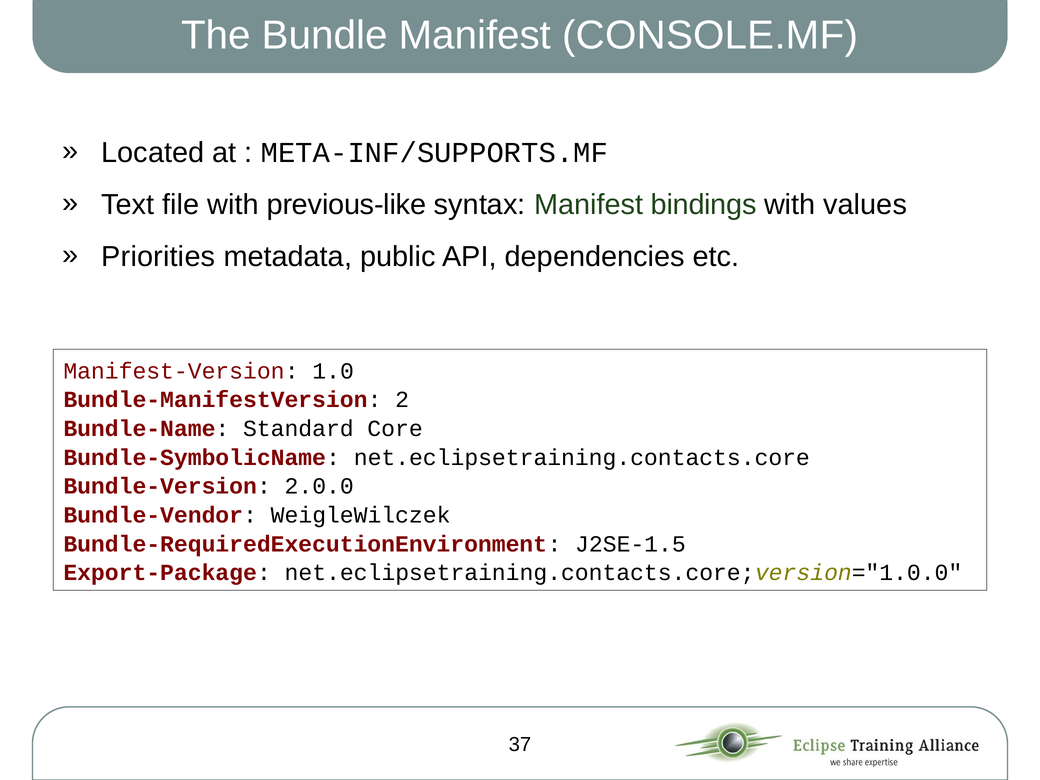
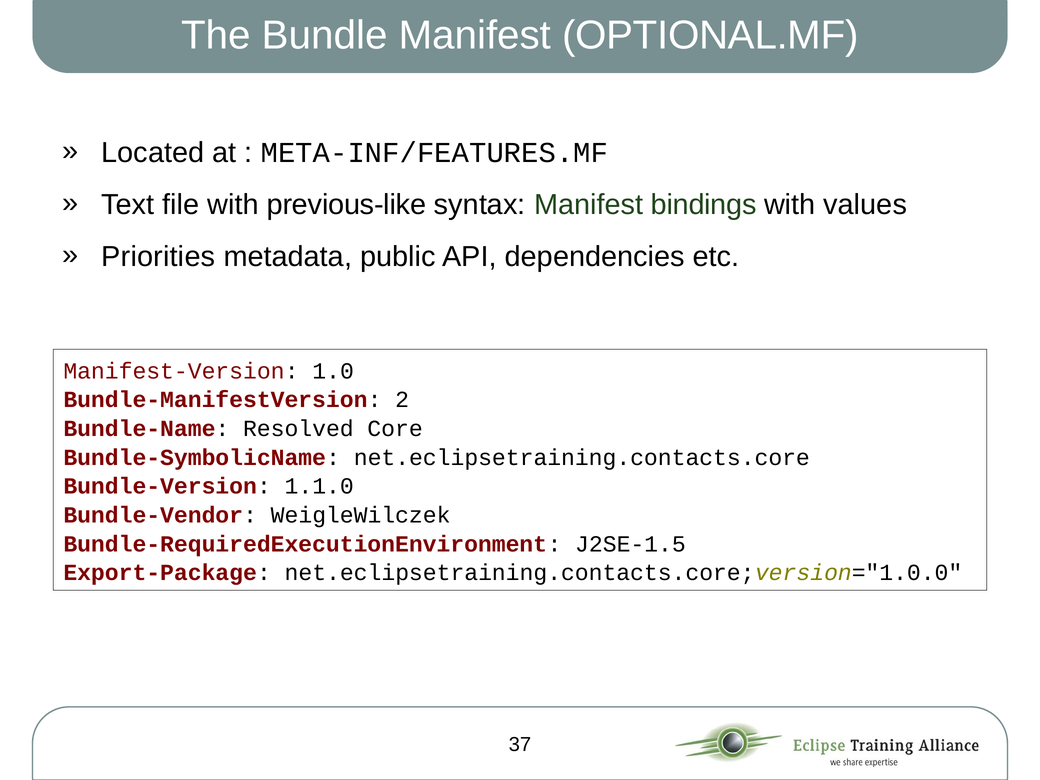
CONSOLE.MF: CONSOLE.MF -> OPTIONAL.MF (710, 35)
META-INF/SUPPORTS.MF: META-INF/SUPPORTS.MF -> META-INF/FEATURES.MF (434, 153)
Standard: Standard -> Resolved (298, 429)
2.0.0: 2.0.0 -> 1.1.0 (319, 486)
